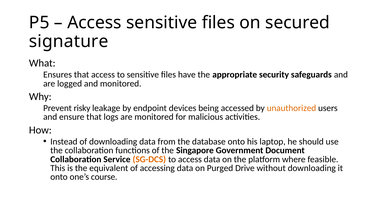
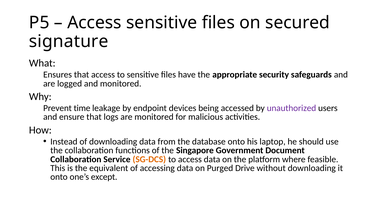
risky: risky -> time (82, 108)
unauthorized colour: orange -> purple (291, 108)
course: course -> except (104, 177)
